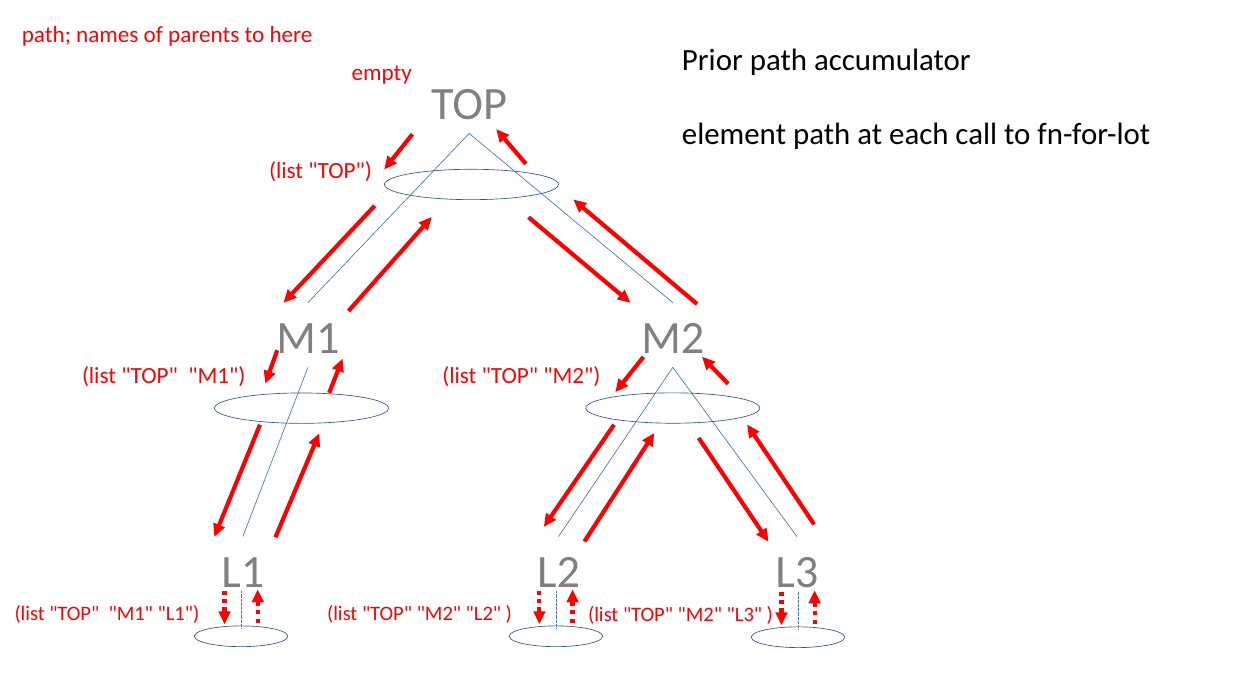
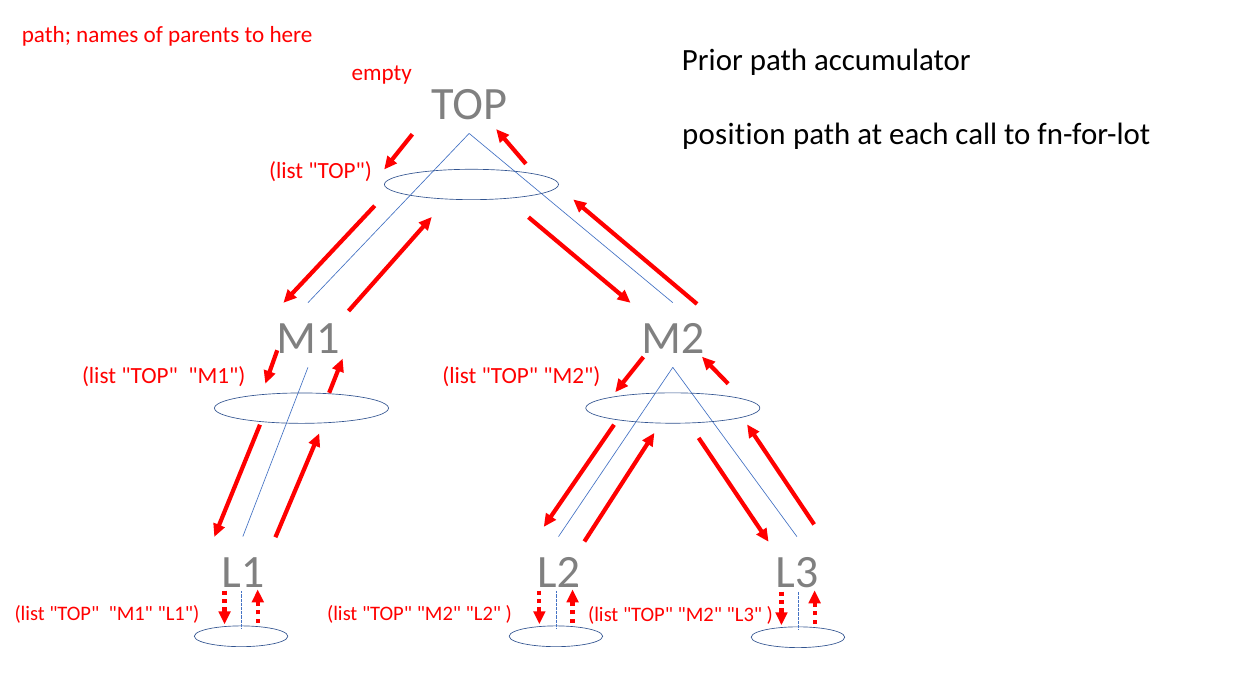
element: element -> position (734, 134)
